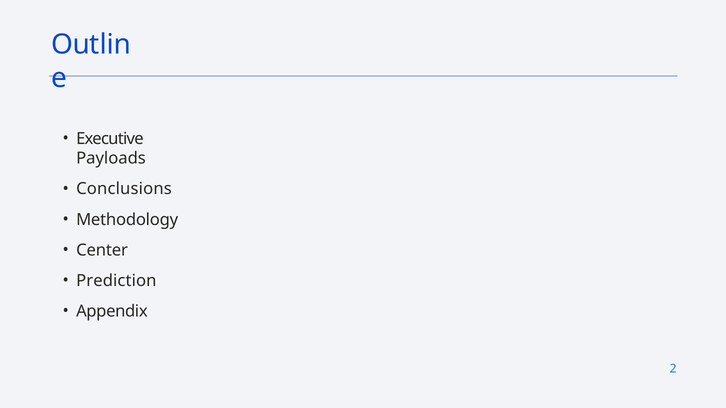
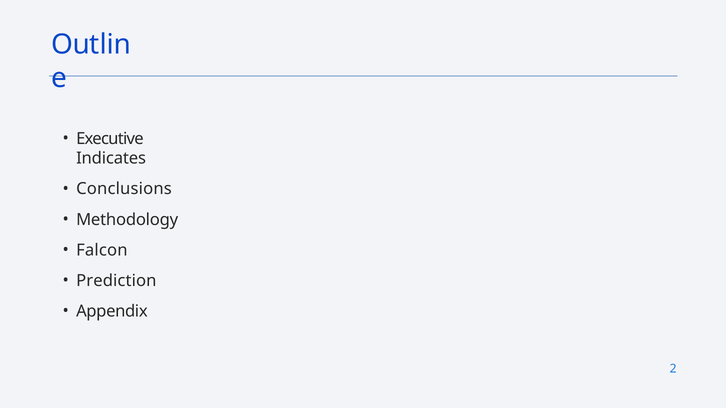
Payloads: Payloads -> Indicates (111, 159)
Center: Center -> Falcon (102, 250)
